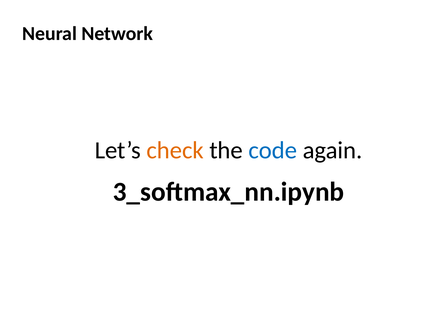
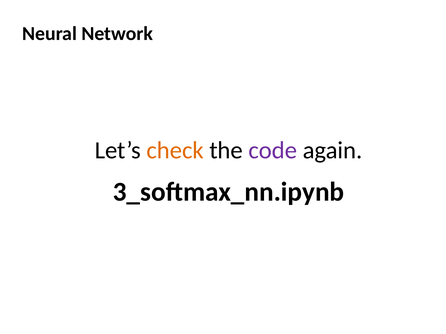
code colour: blue -> purple (273, 151)
